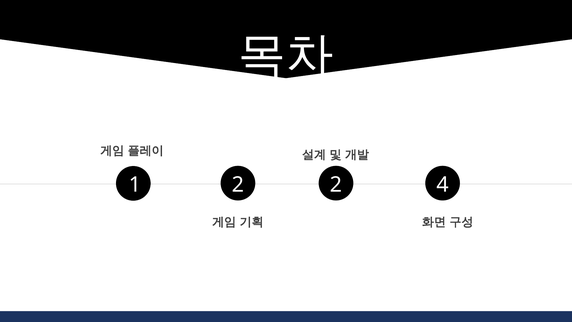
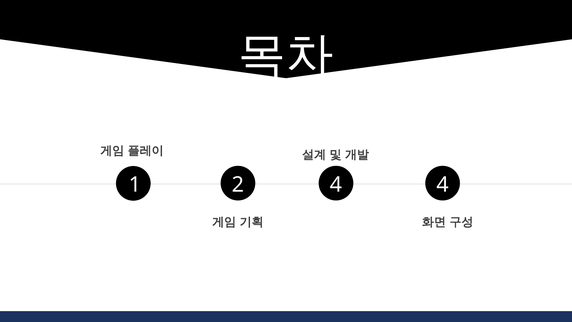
2 2: 2 -> 4 (336, 184)
